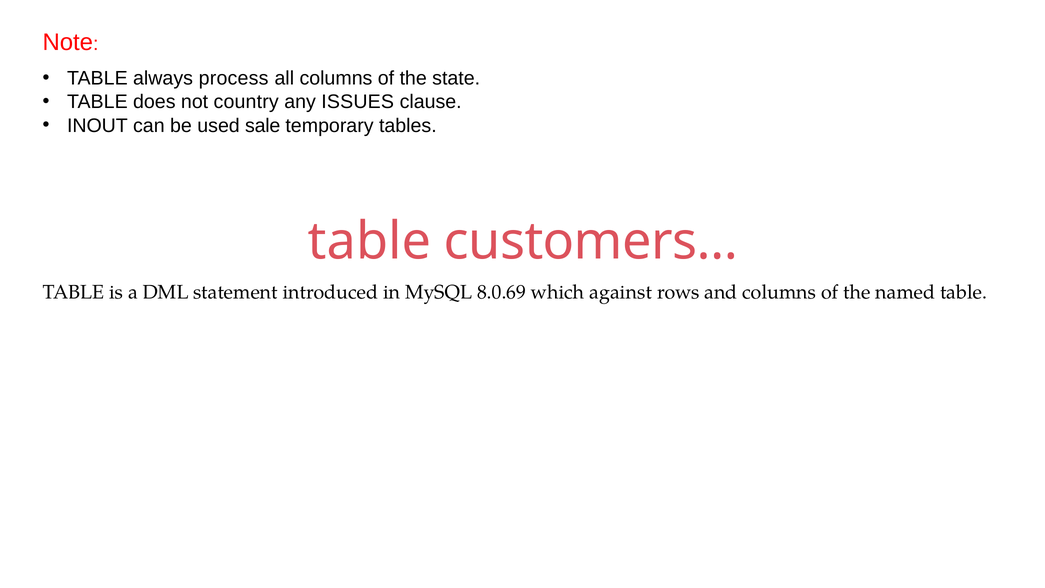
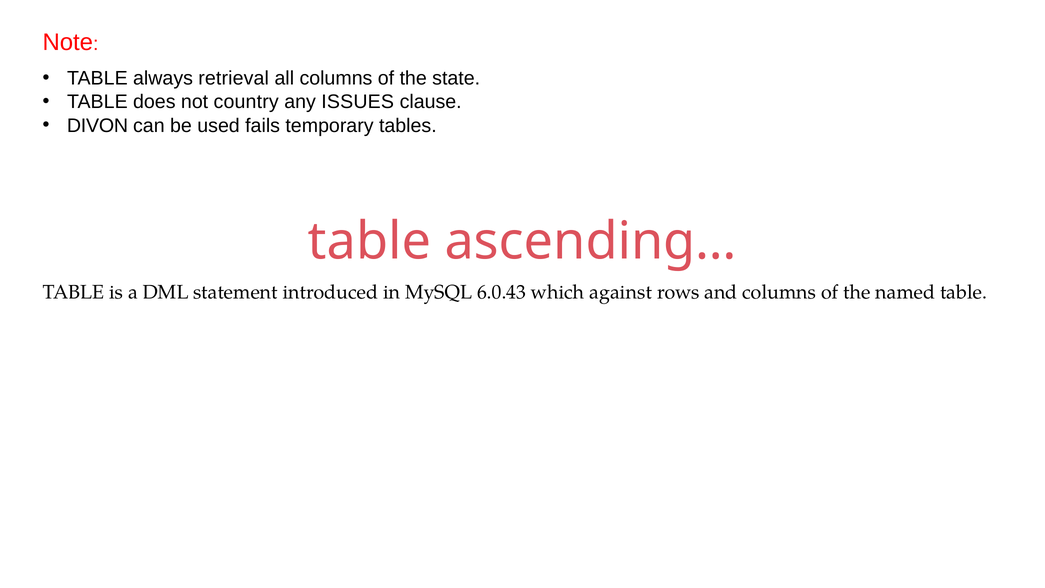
process: process -> retrieval (234, 78)
INOUT: INOUT -> DIVON (98, 126)
sale: sale -> fails (263, 126)
customers…: customers… -> ascending… (591, 241)
8.0.69: 8.0.69 -> 6.0.43 (502, 292)
